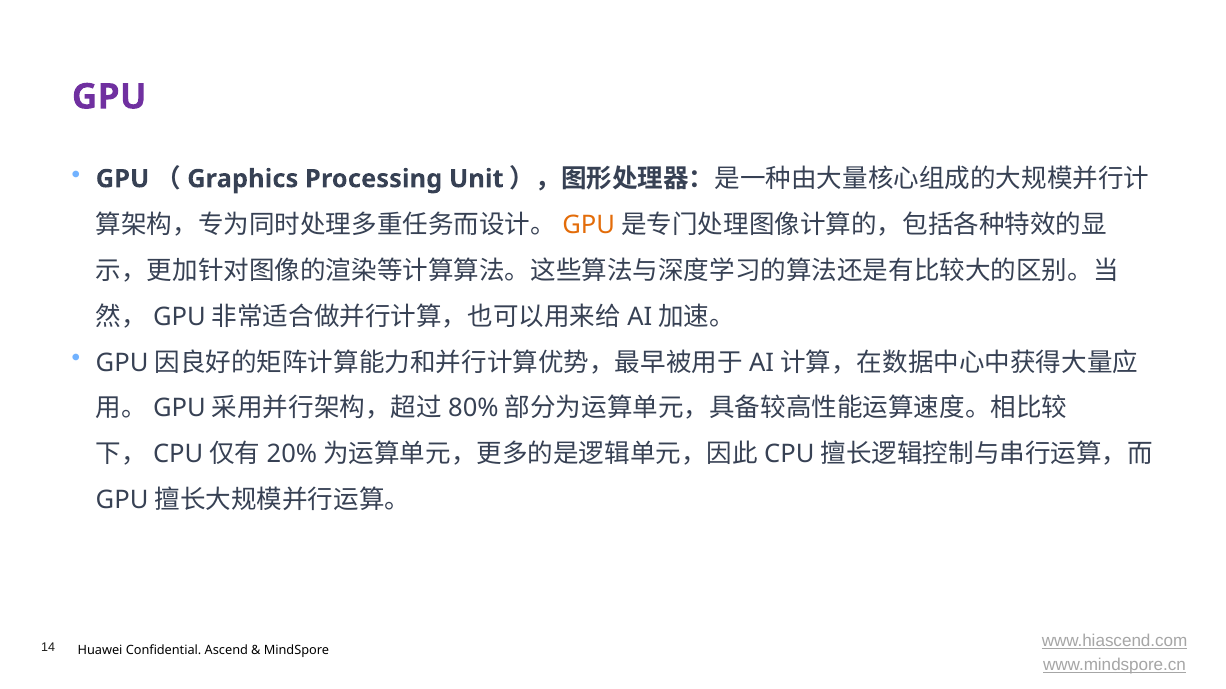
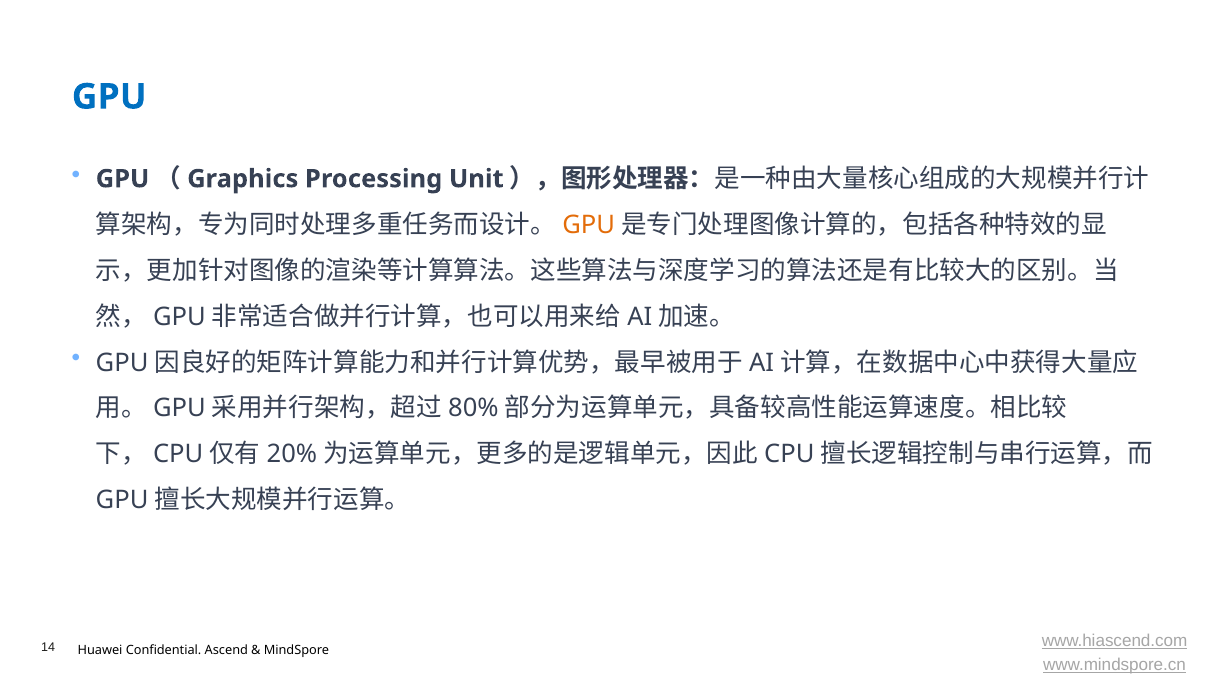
GPU colour: purple -> blue (109, 97)
